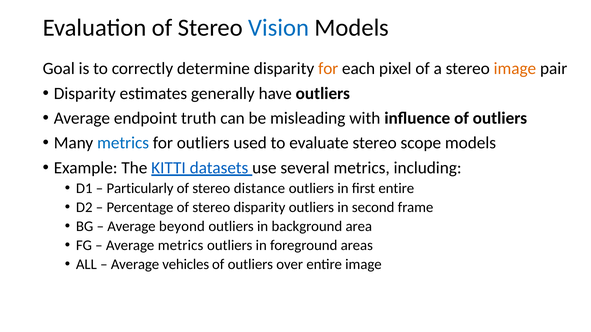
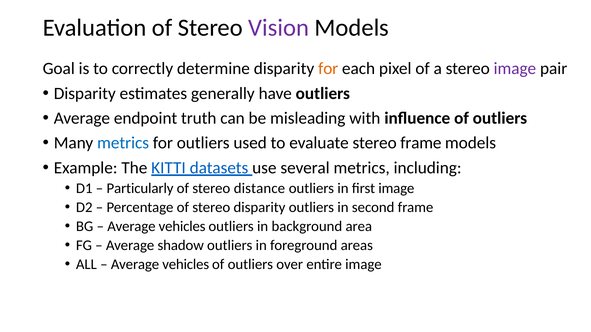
Vision colour: blue -> purple (279, 28)
image colour: orange -> purple (515, 69)
stereo scope: scope -> frame (421, 143)
first entire: entire -> image (396, 188)
beyond: beyond -> vehicles (182, 227)
Average metrics: metrics -> shadow (181, 246)
